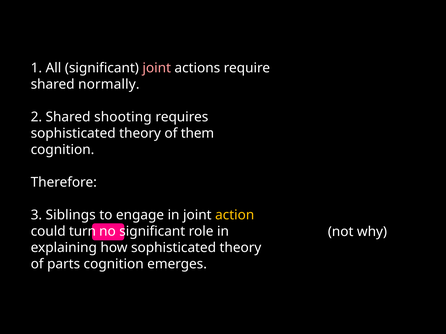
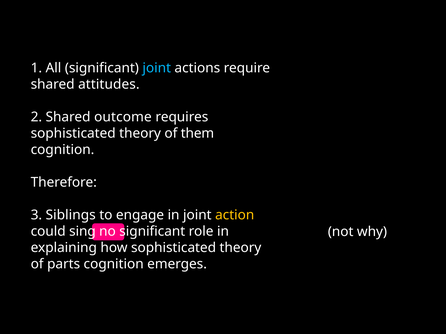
joint colour: pink -> light blue (157, 68)
normally: normally -> attitudes (109, 84)
shooting: shooting -> outcome (123, 117)
turn: turn -> sing (82, 232)
